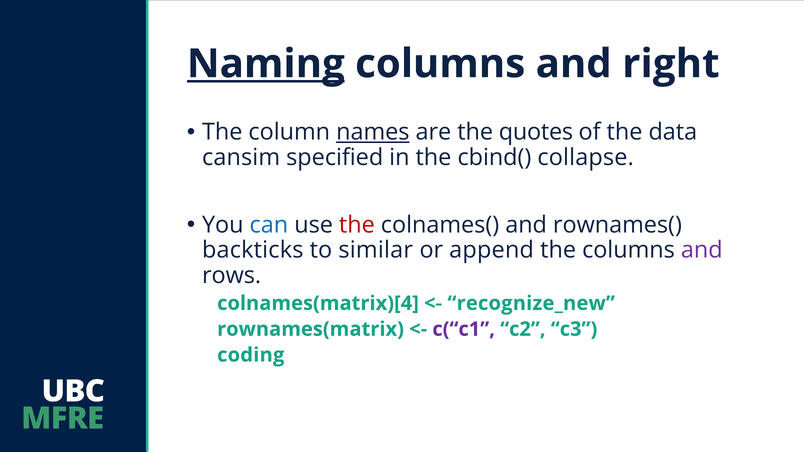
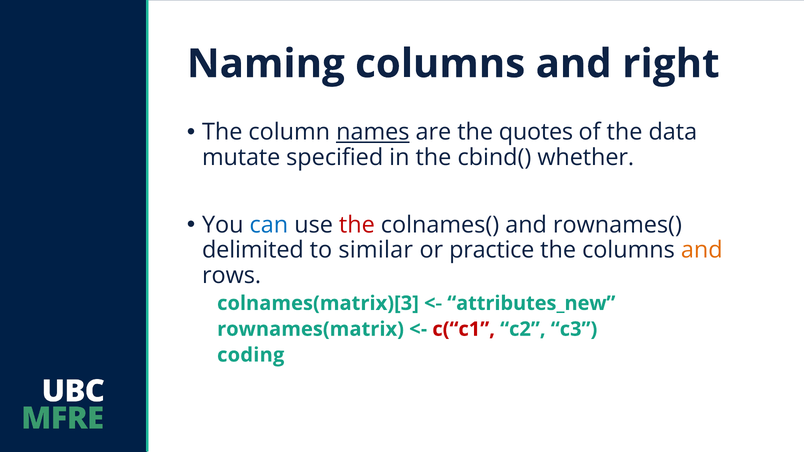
Naming underline: present -> none (266, 64)
cansim: cansim -> mutate (241, 158)
collapse: collapse -> whether (586, 158)
backticks: backticks -> delimited (253, 250)
append: append -> practice (492, 250)
and colour: purple -> orange (702, 250)
colnames(matrix)[4: colnames(matrix)[4 -> colnames(matrix)[3 (318, 303)
recognize_new: recognize_new -> attributes_new (531, 303)
c(“c1 colour: purple -> red (464, 329)
